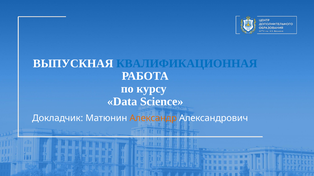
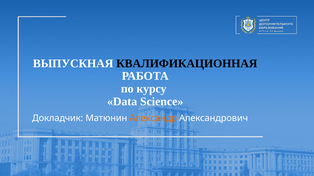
КВАЛИФИКАЦИОННАЯ colour: blue -> black (187, 64)
